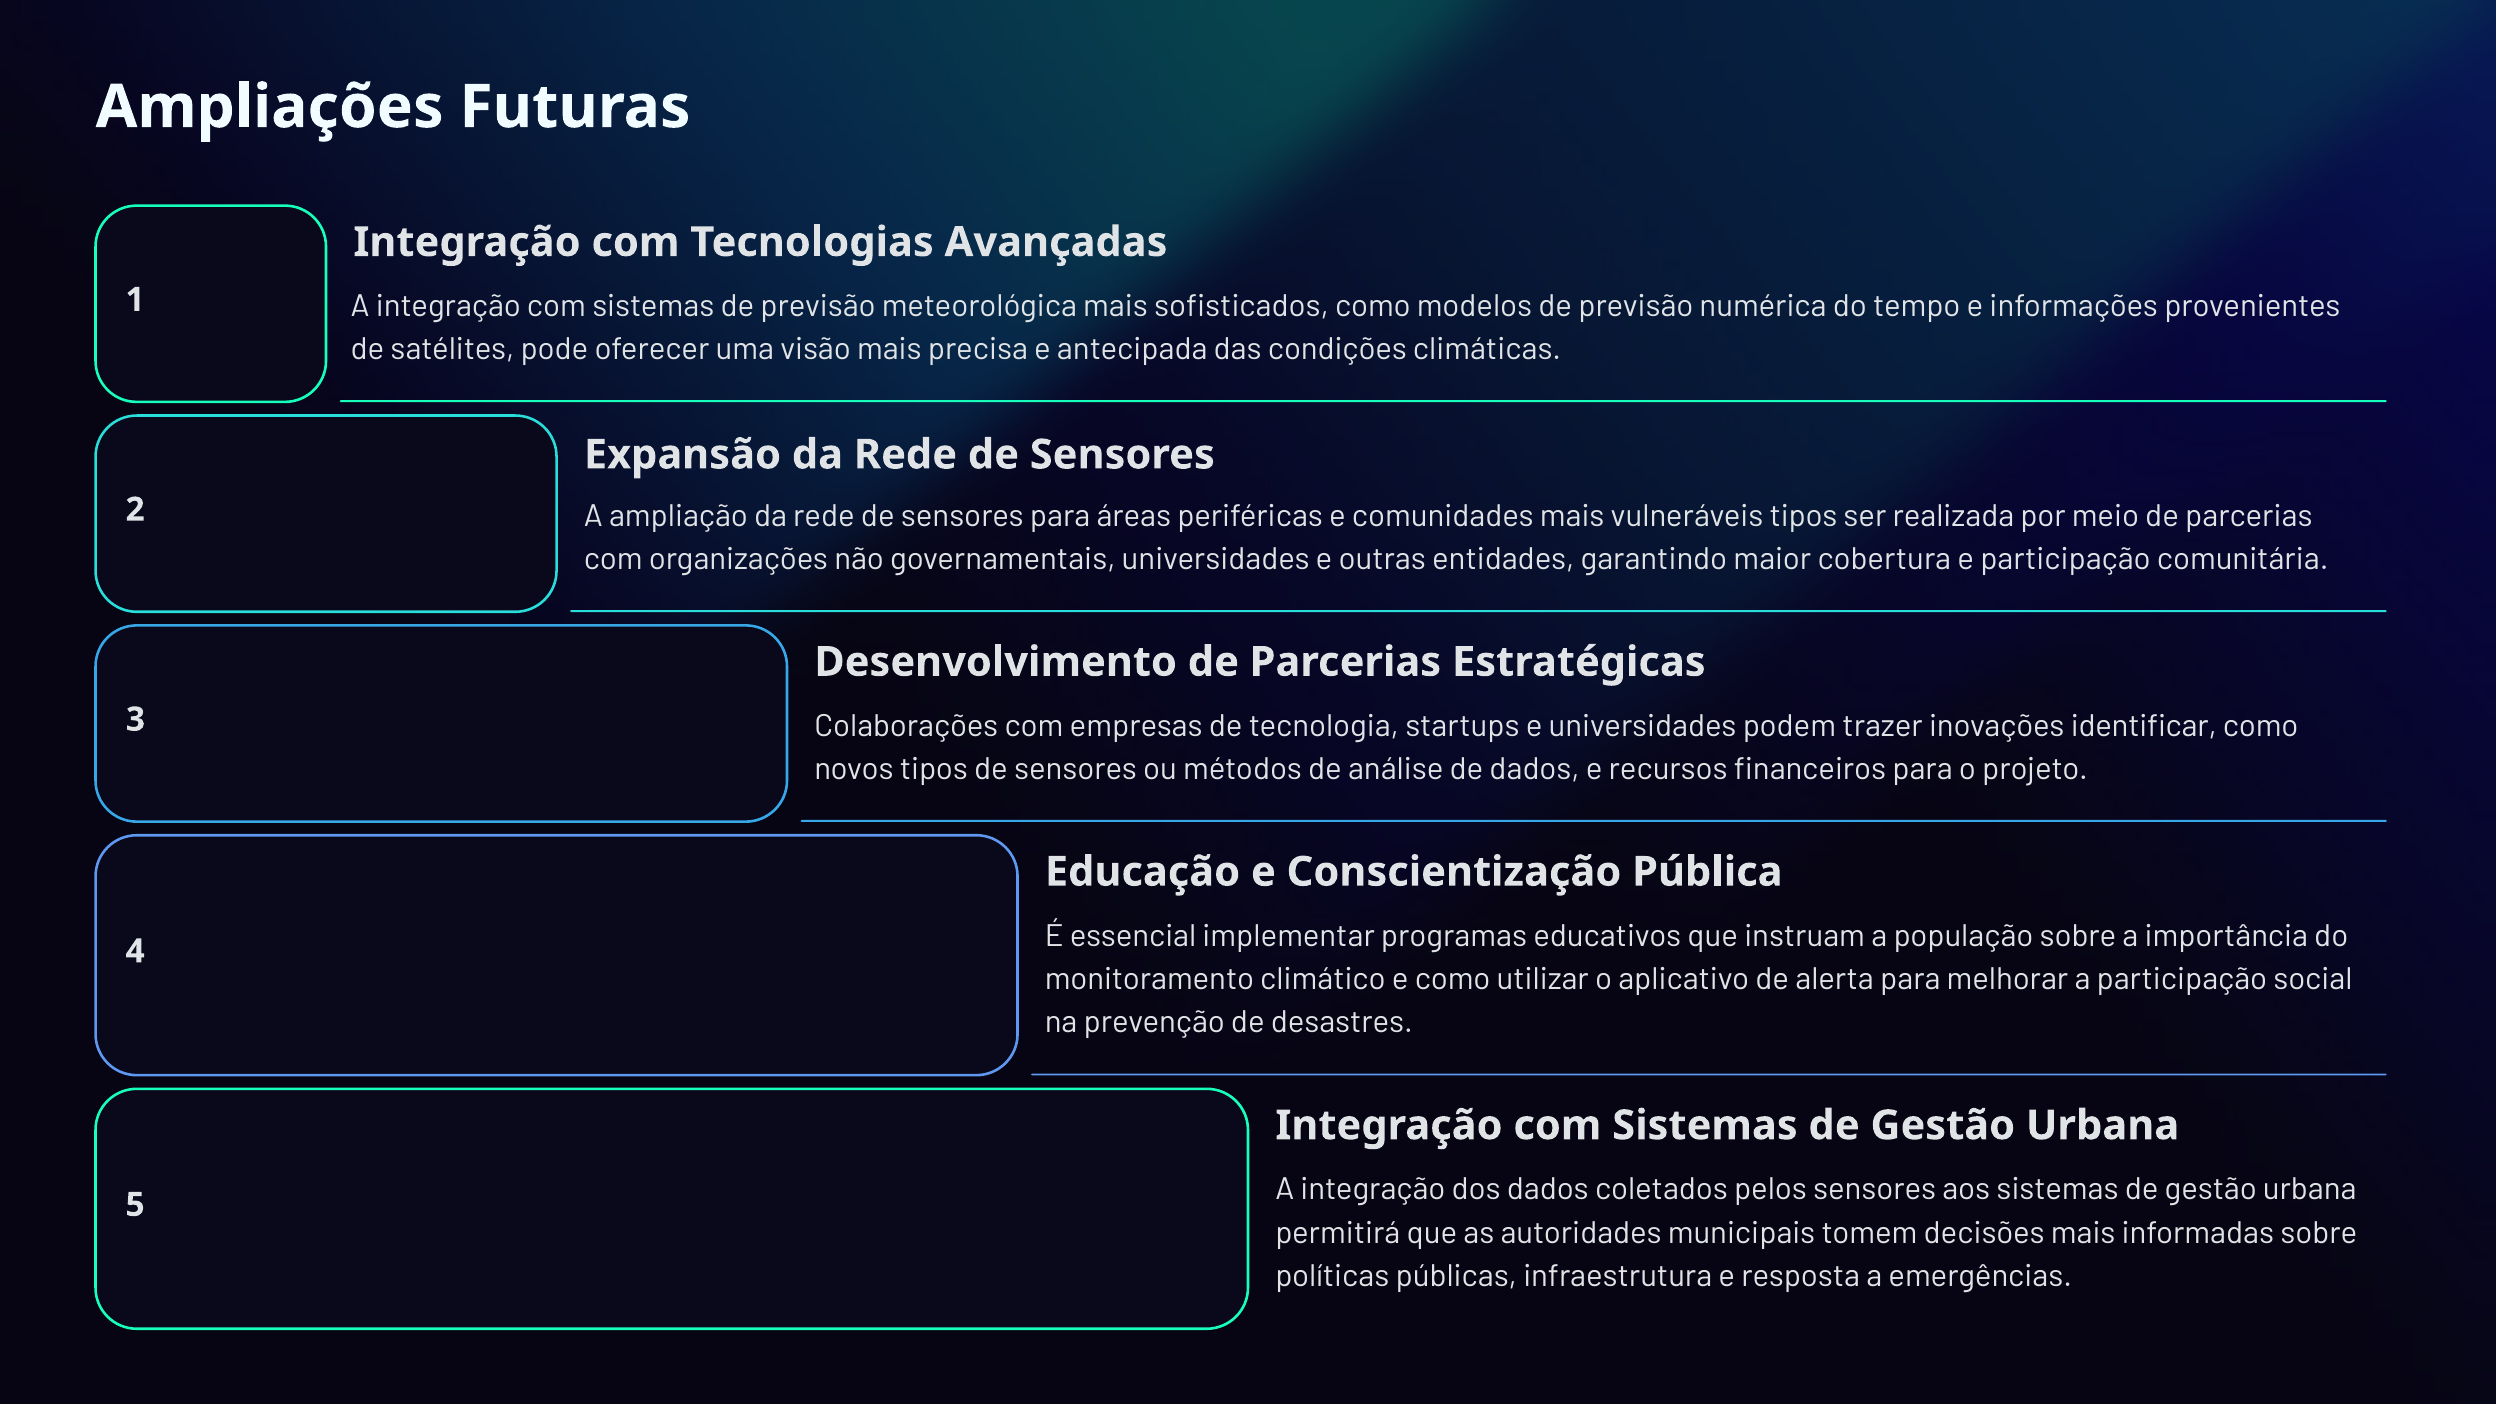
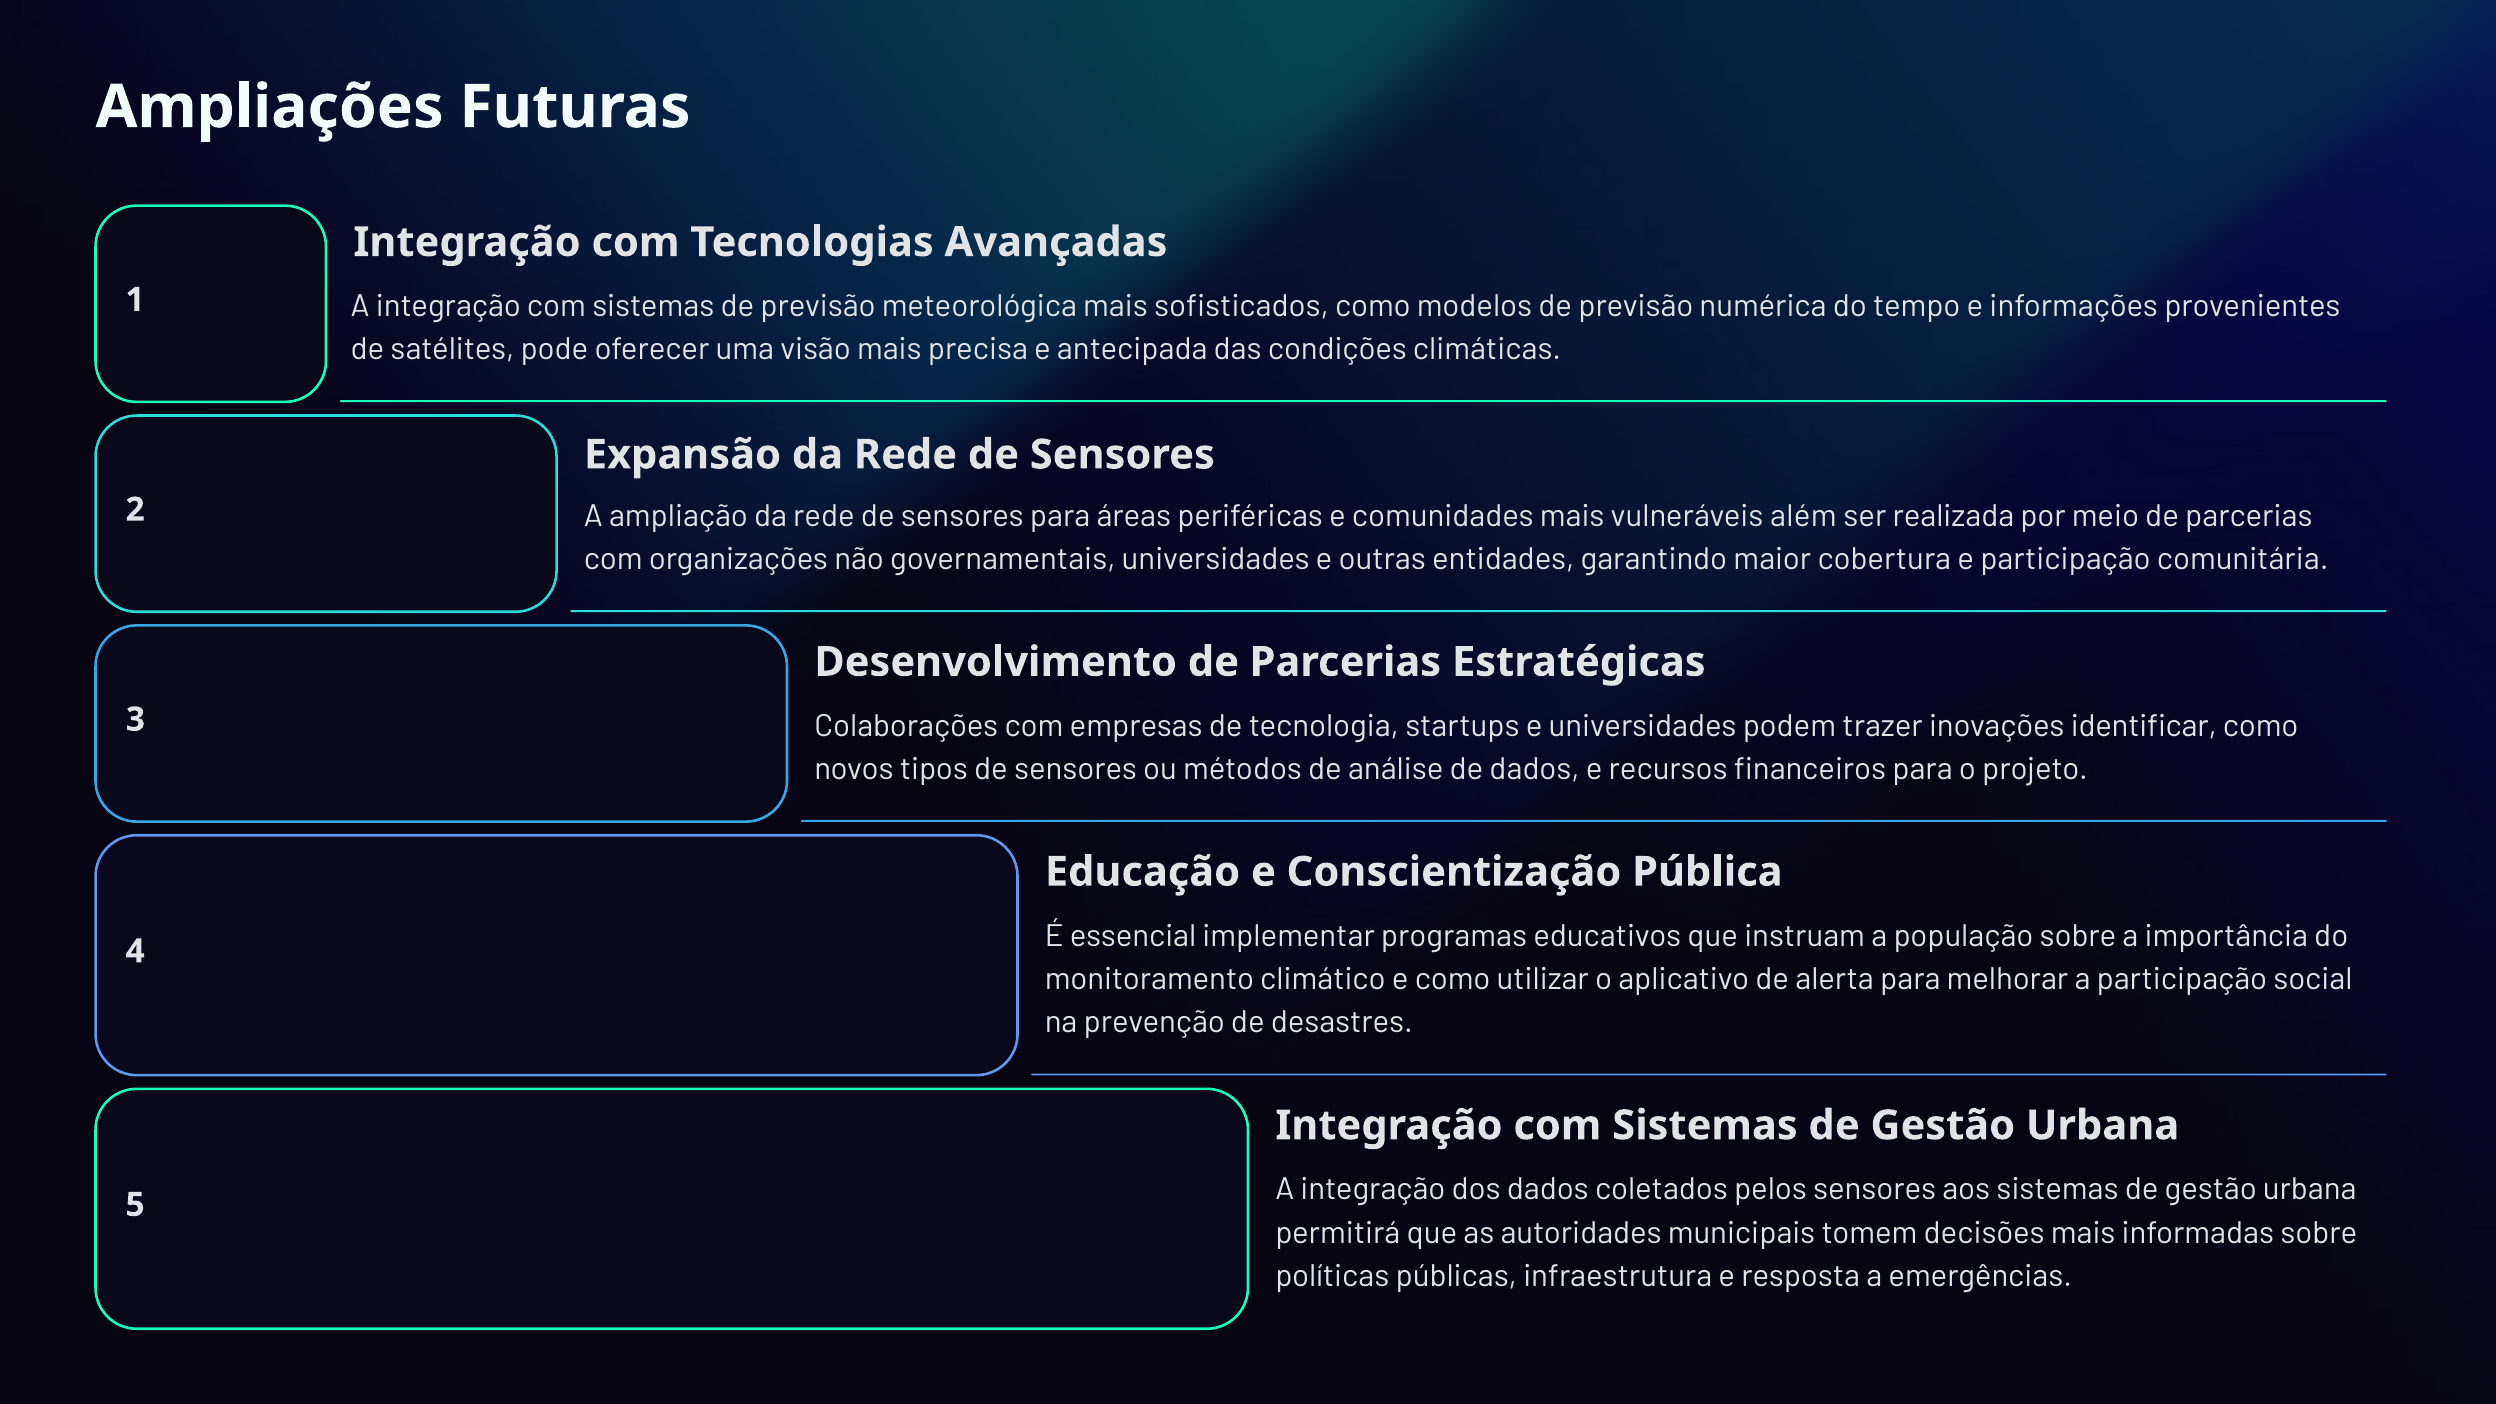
vulneráveis tipos: tipos -> além (1803, 516)
